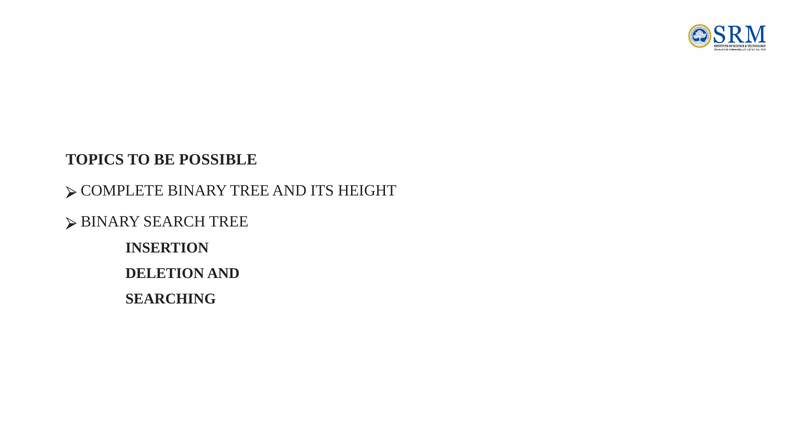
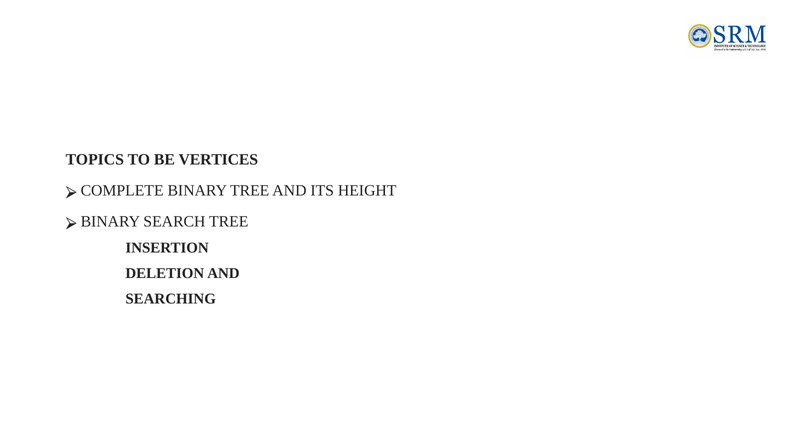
POSSIBLE: POSSIBLE -> VERTICES (218, 160)
